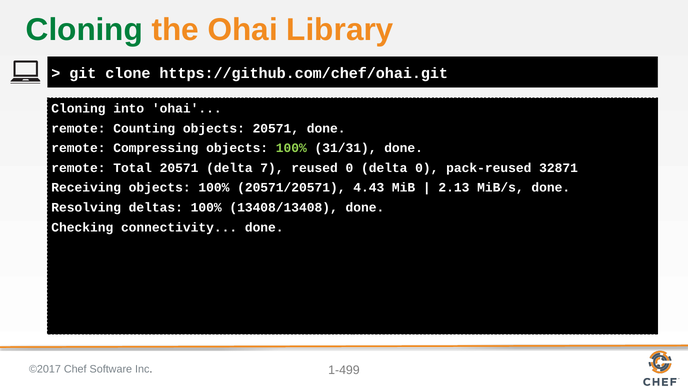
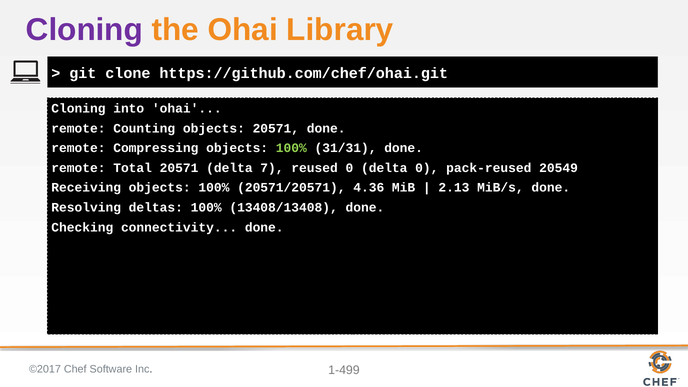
Cloning colour: green -> purple (84, 30)
32871: 32871 -> 20549 (559, 168)
4.43: 4.43 -> 4.36 (369, 188)
